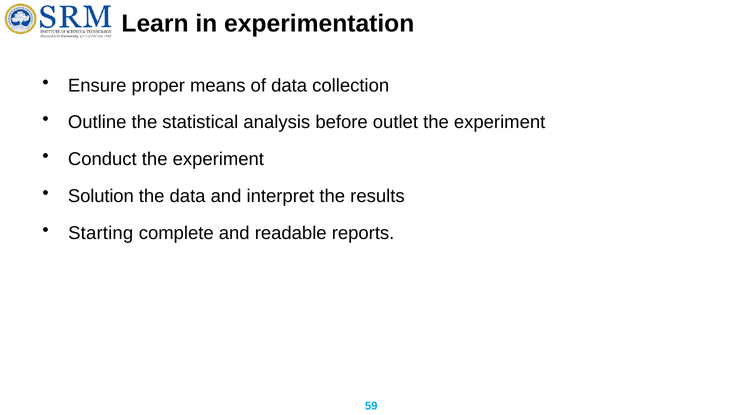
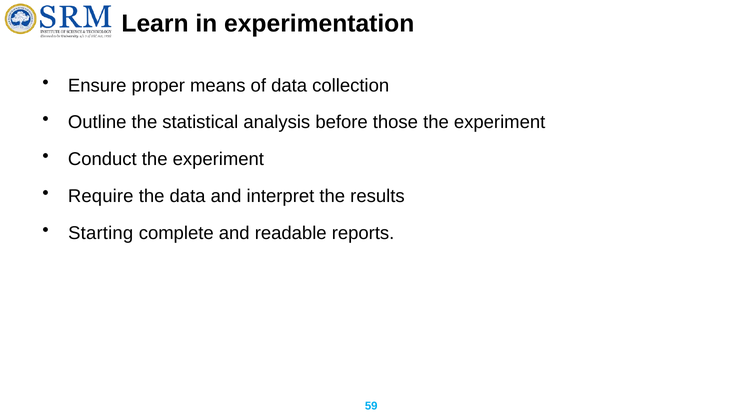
outlet: outlet -> those (395, 123)
Solution: Solution -> Require (101, 196)
